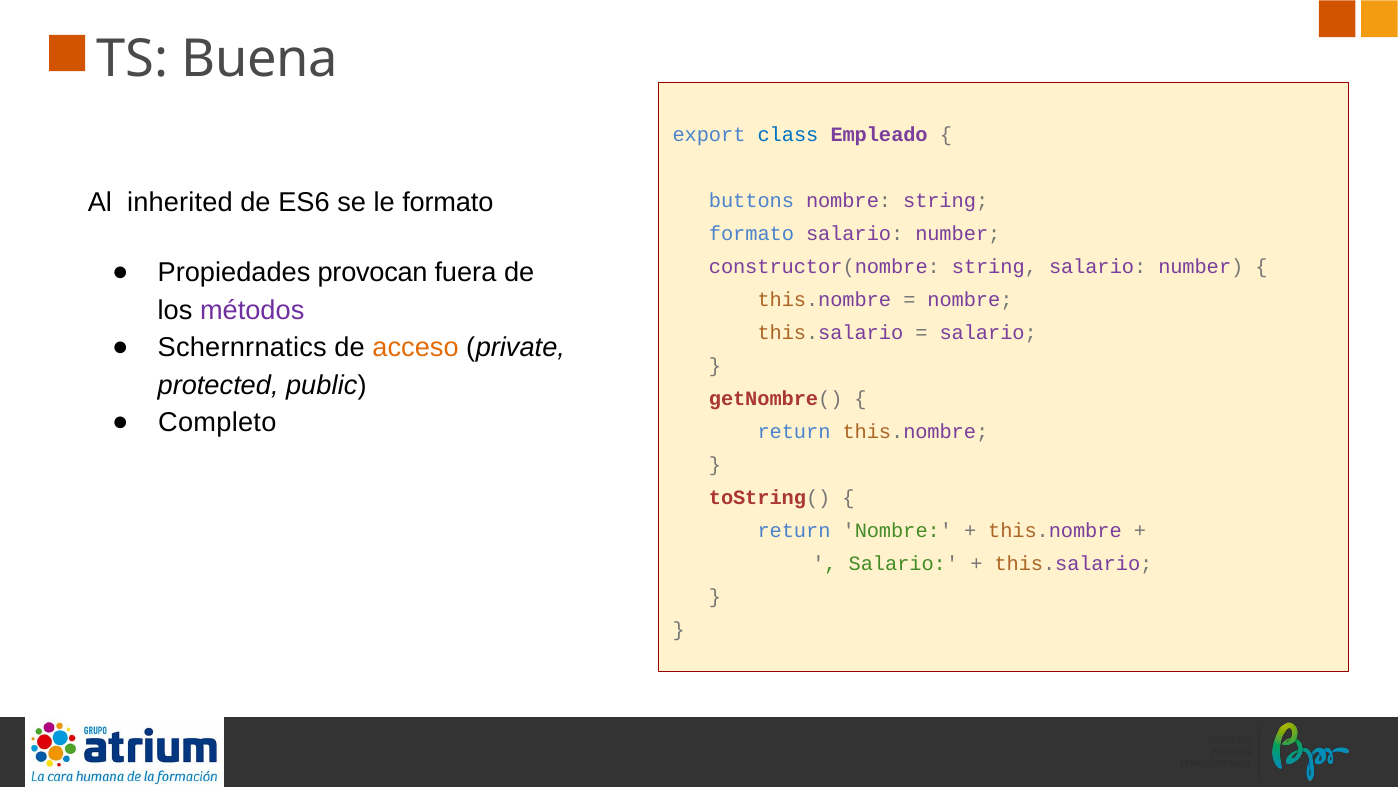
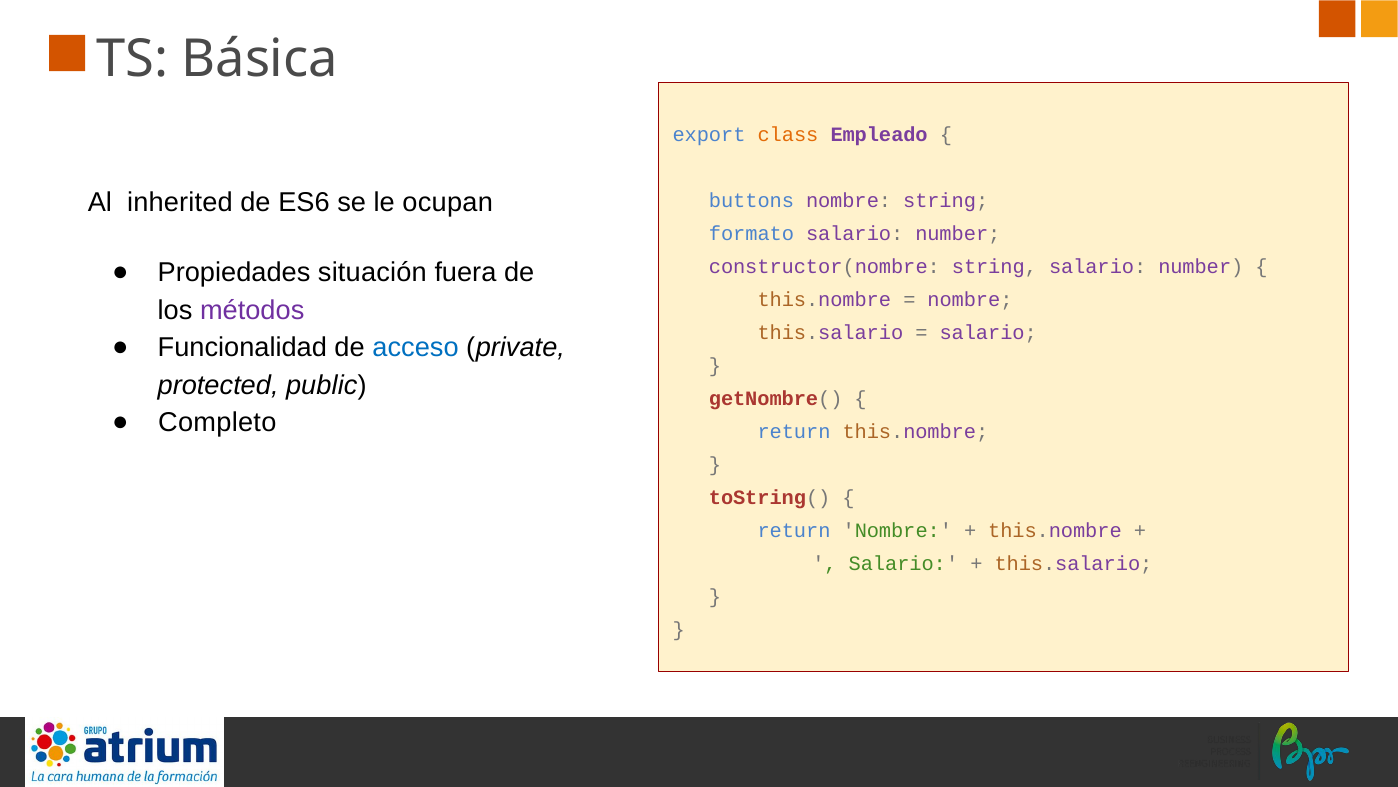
Buena: Buena -> Básica (260, 59)
class colour: blue -> orange (788, 135)
le formato: formato -> ocupan (448, 202)
provocan: provocan -> situación (372, 272)
Schernrnatics: Schernrnatics -> Funcionalidad (242, 347)
acceso colour: orange -> blue (416, 347)
